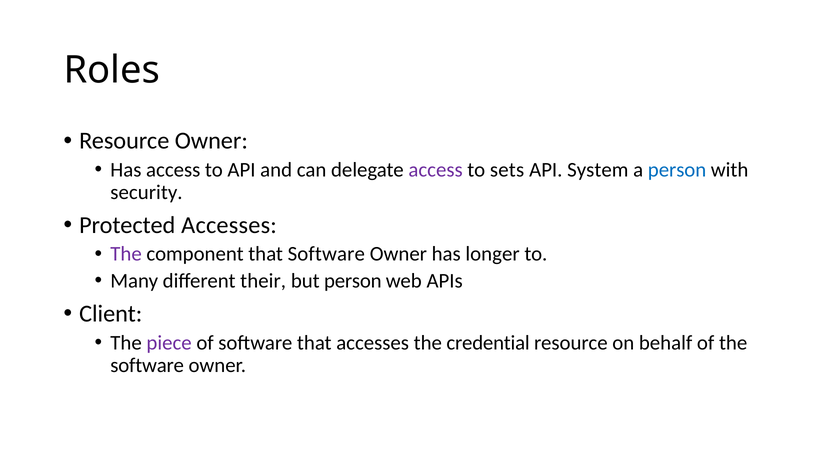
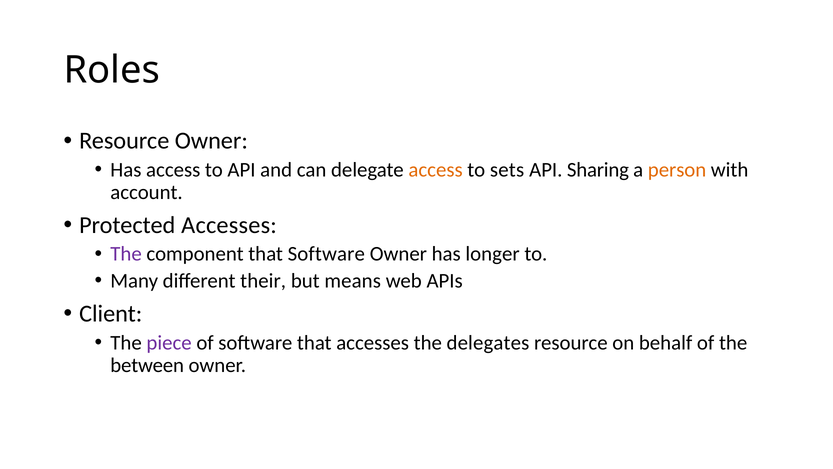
access colour: purple -> orange (436, 170)
System: System -> Sharing (598, 170)
person colour: blue -> orange (677, 170)
security: security -> account (147, 192)
but person: person -> means (353, 281)
credential: credential -> delegates (488, 342)
software: software -> between (147, 365)
